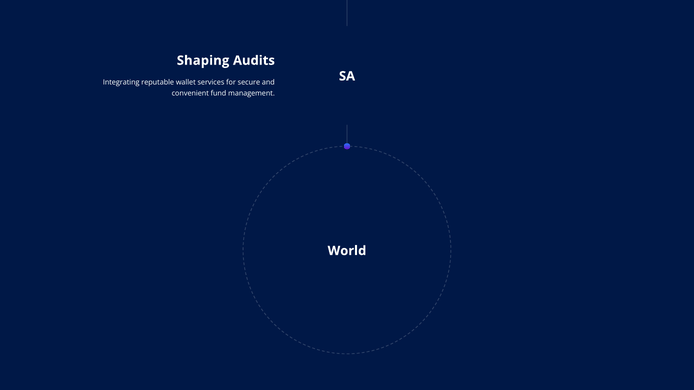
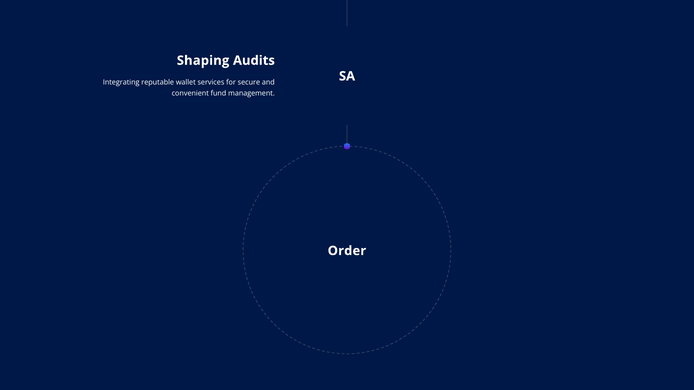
World: World -> Order (347, 251)
